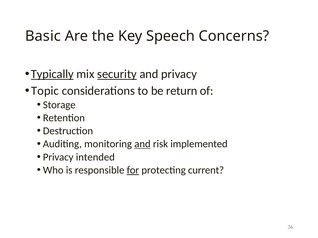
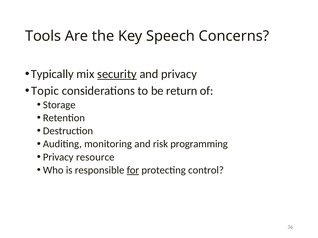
Basic: Basic -> Tools (43, 36)
Typically underline: present -> none (52, 74)
and underline: present -> none (142, 144)
implemented: implemented -> programming (199, 144)
intended: intended -> resource (95, 157)
current: current -> control (206, 170)
